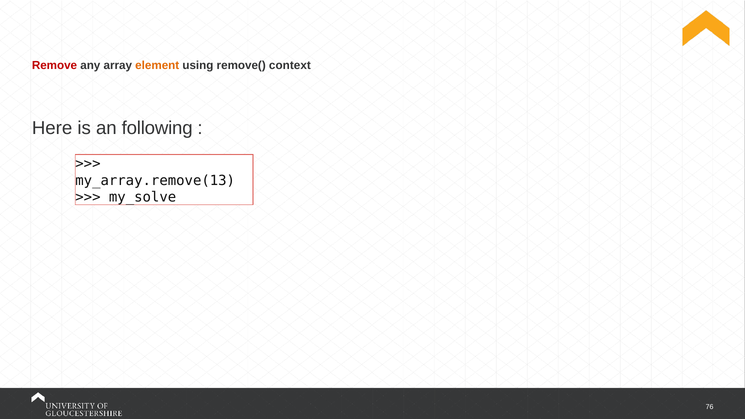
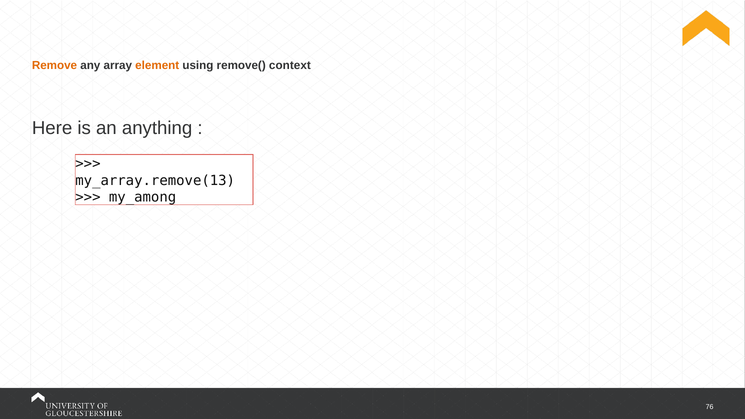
Remove colour: red -> orange (54, 65)
following: following -> anything (157, 128)
my_solve: my_solve -> my_among (143, 197)
